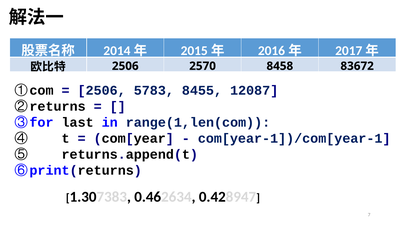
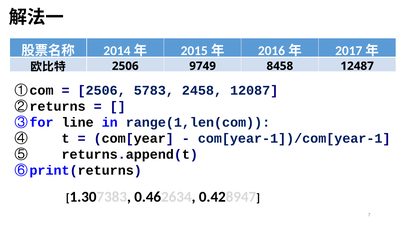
2570: 2570 -> 9749 (203, 66)
83672: 83672 -> 12487 (357, 66)
8455: 8455 -> 2458 (202, 91)
last: last -> line (78, 123)
